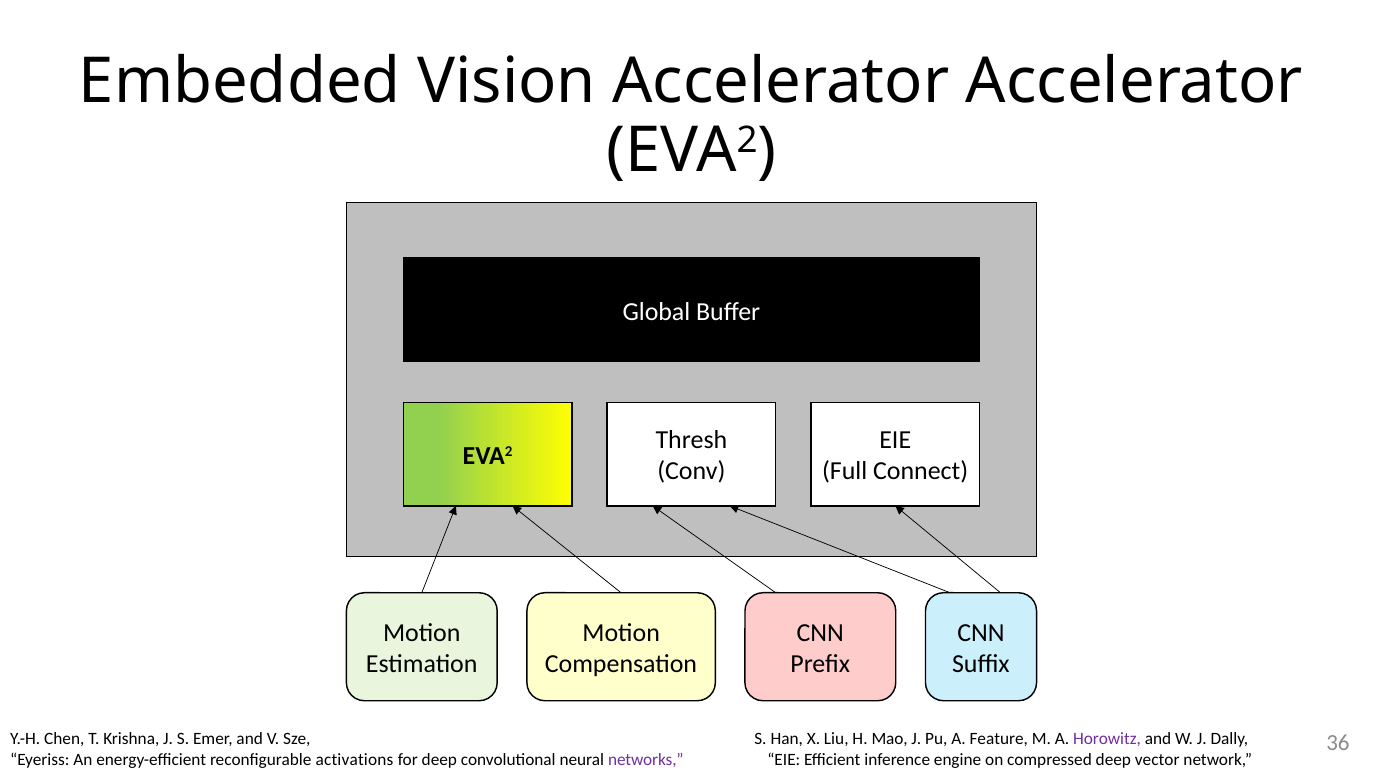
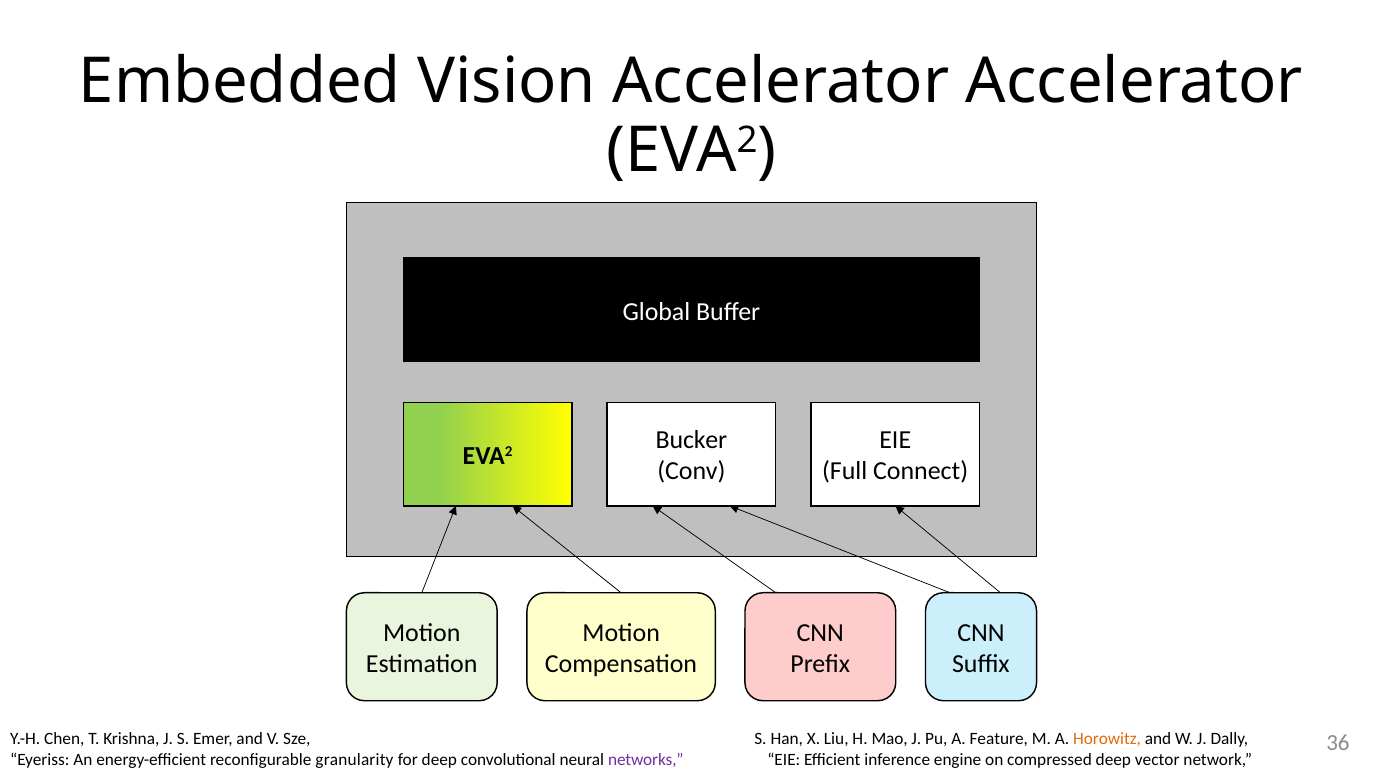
Thresh: Thresh -> Bucker (691, 440)
Horowitz colour: purple -> orange (1107, 739)
activations: activations -> granularity (355, 759)
